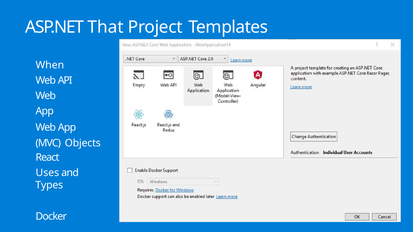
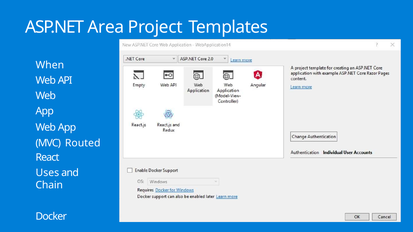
That: That -> Area (106, 27)
Objects: Objects -> Routed (83, 143)
Types: Types -> Chain (49, 185)
